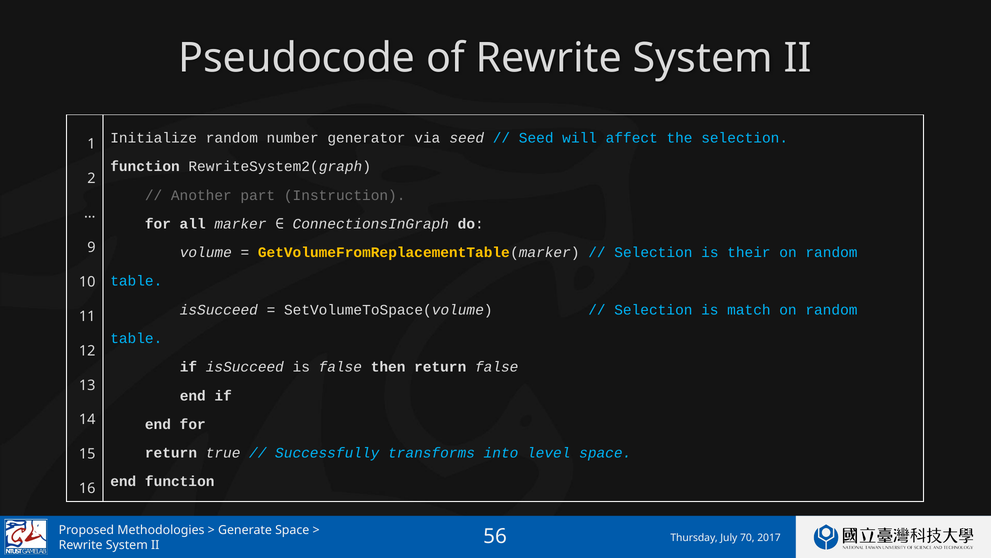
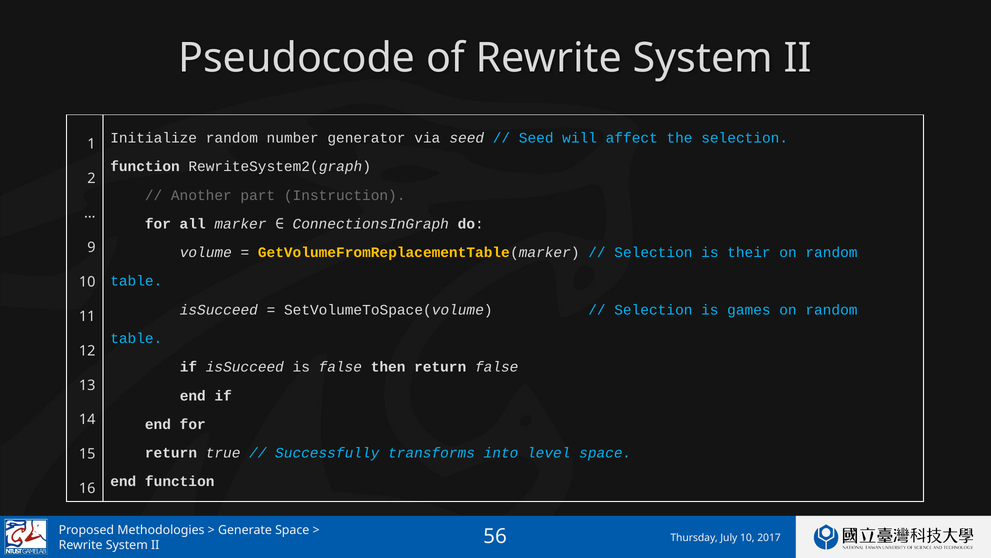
match: match -> games (749, 310)
July 70: 70 -> 10 (747, 537)
